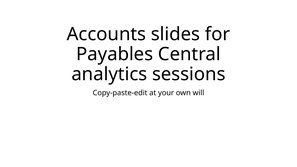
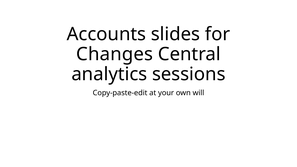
Payables: Payables -> Changes (115, 54)
